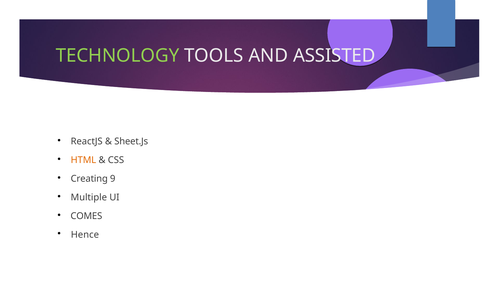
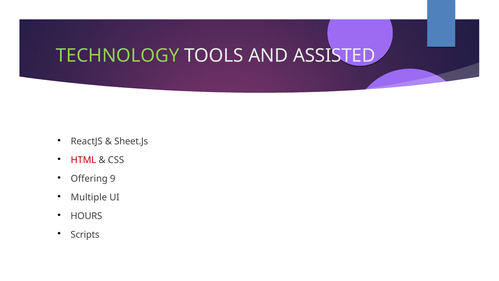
HTML colour: orange -> red (83, 160)
Creating: Creating -> Offering (89, 179)
COMES: COMES -> HOURS (86, 216)
Hence: Hence -> Scripts (85, 234)
